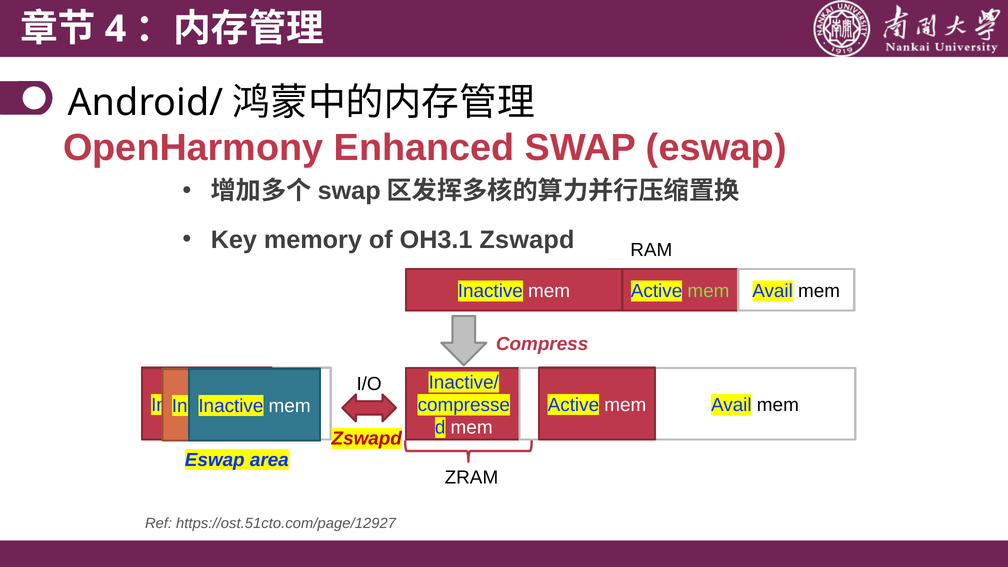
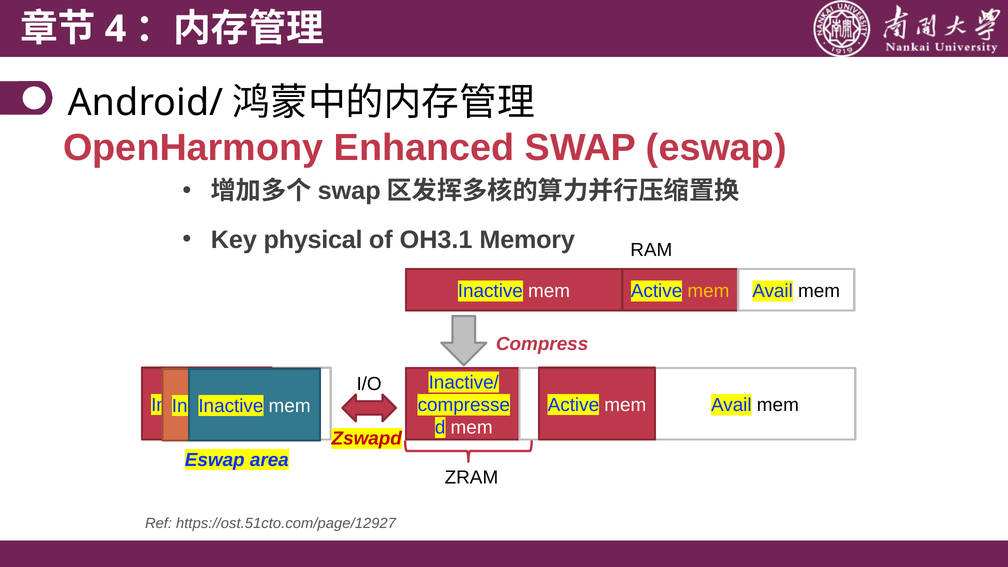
memory: memory -> physical (313, 240)
OH3.1 Zswapd: Zswapd -> Memory (527, 240)
mem colour: light green -> yellow (708, 291)
